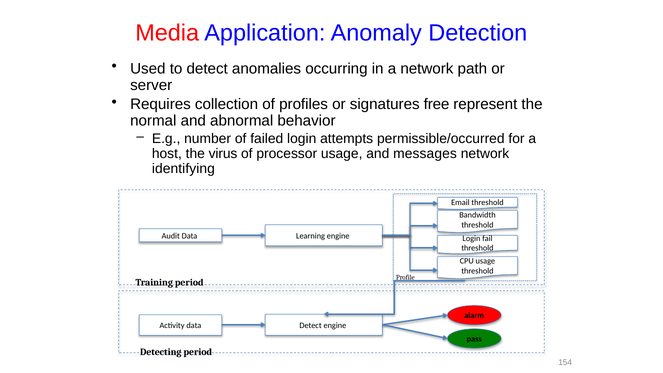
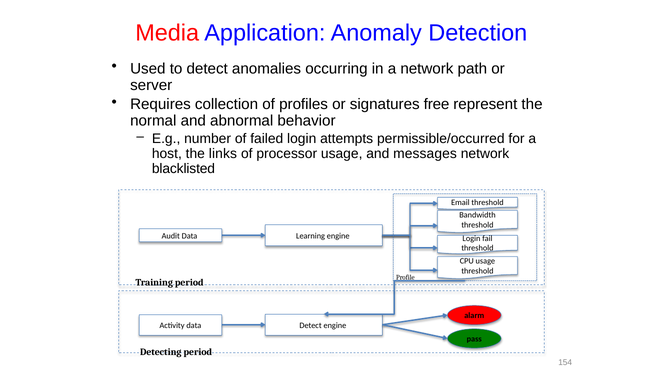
virus: virus -> links (223, 154)
identifying: identifying -> blacklisted (183, 168)
